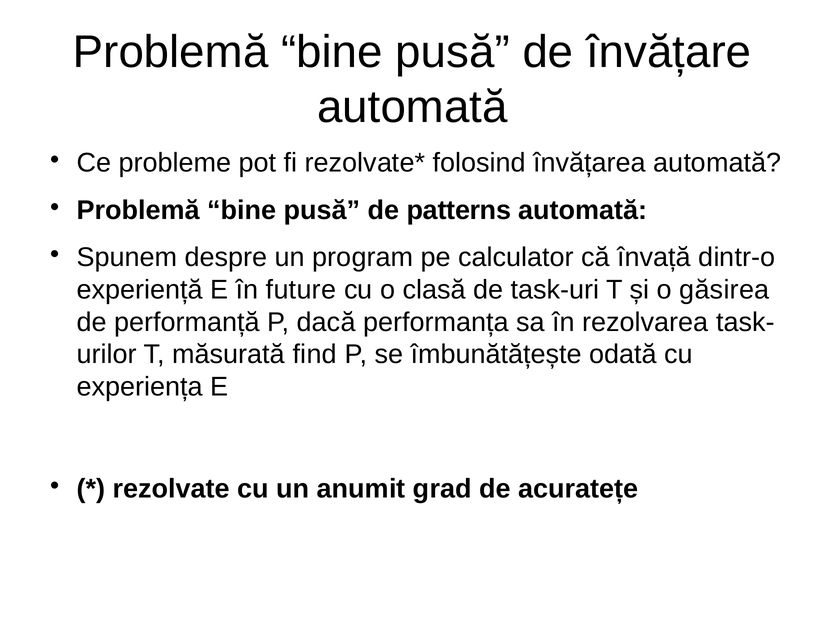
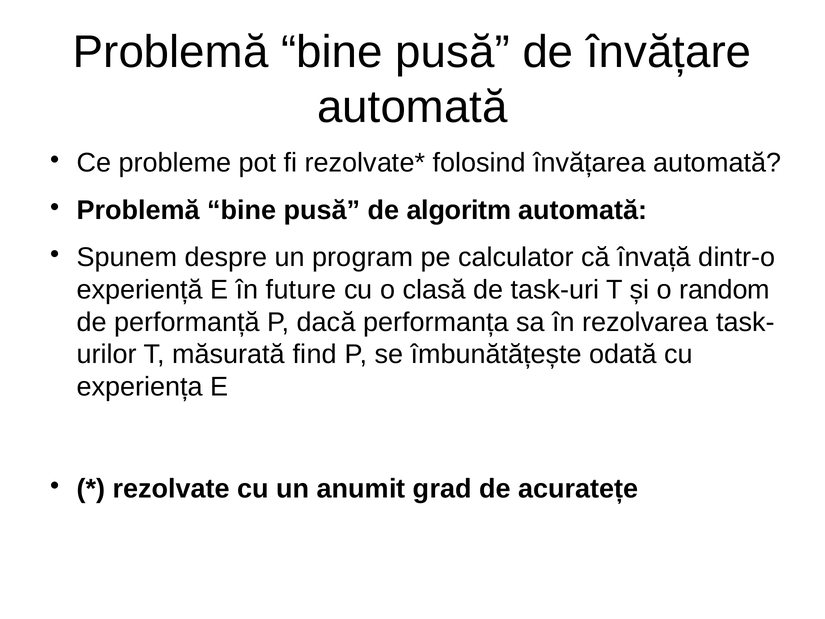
patterns: patterns -> algoritm (459, 210)
găsirea: găsirea -> random (725, 290)
